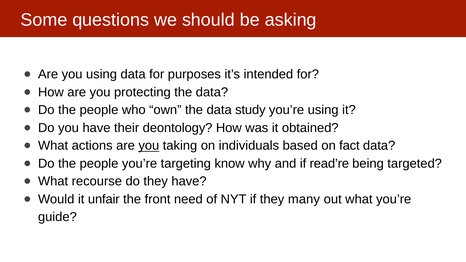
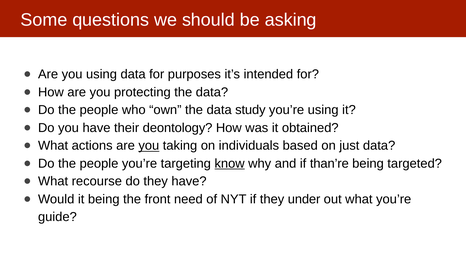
fact: fact -> just (349, 146)
know underline: none -> present (230, 164)
read’re: read’re -> than’re (329, 164)
it unfair: unfair -> being (104, 199)
many: many -> under (304, 199)
